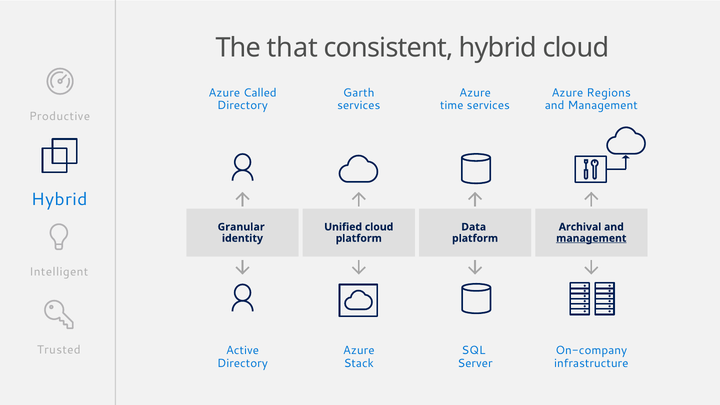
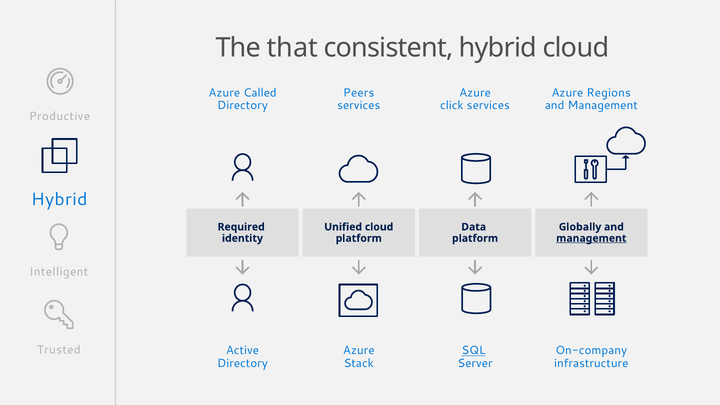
Garth: Garth -> Peers (359, 93)
time: time -> click (452, 106)
Granular: Granular -> Required (241, 227)
Archival: Archival -> Globally (580, 227)
SQL underline: none -> present (473, 351)
